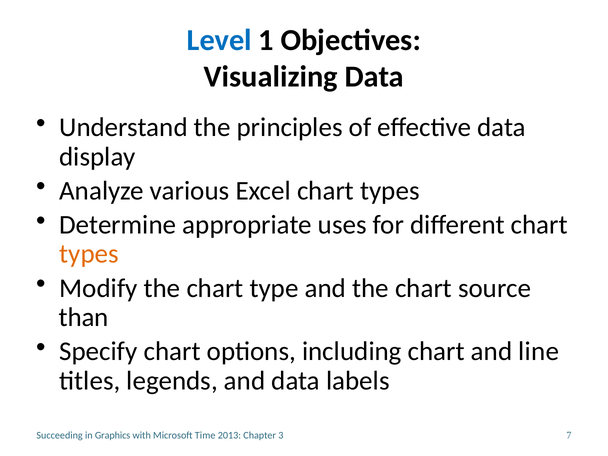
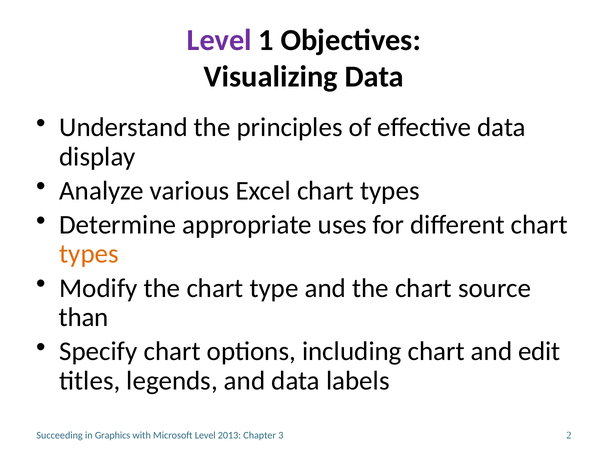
Level colour: blue -> purple (219, 40)
line: line -> edit (539, 351)
Microsoft Time: Time -> Level (205, 435)
7: 7 -> 2 (569, 435)
